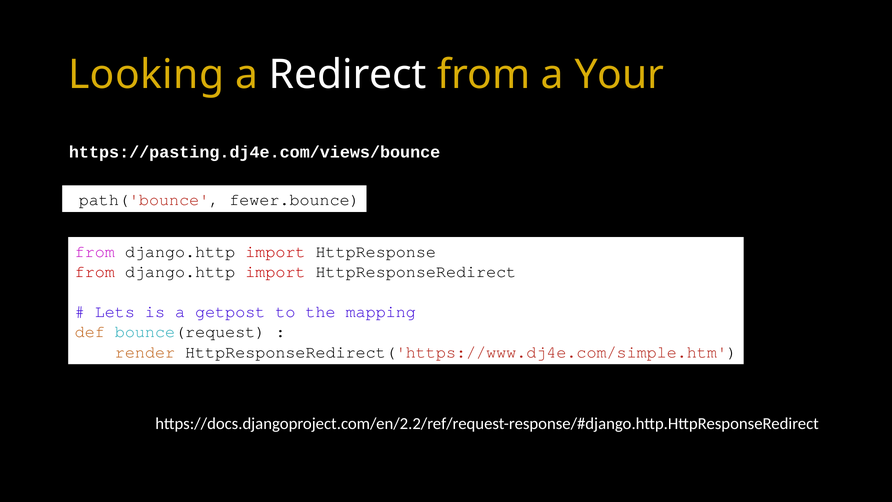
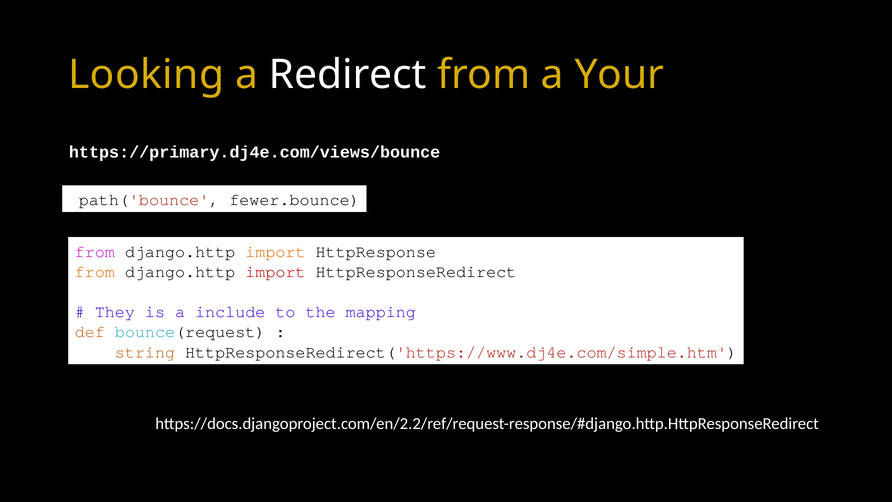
https://pasting.dj4e.com/views/bounce: https://pasting.dj4e.com/views/bounce -> https://primary.dj4e.com/views/bounce (255, 152)
import colour: red -> orange (275, 251)
from colour: red -> orange (95, 272)
Lets: Lets -> They (115, 312)
getpost: getpost -> include (230, 312)
render: render -> string (145, 352)
